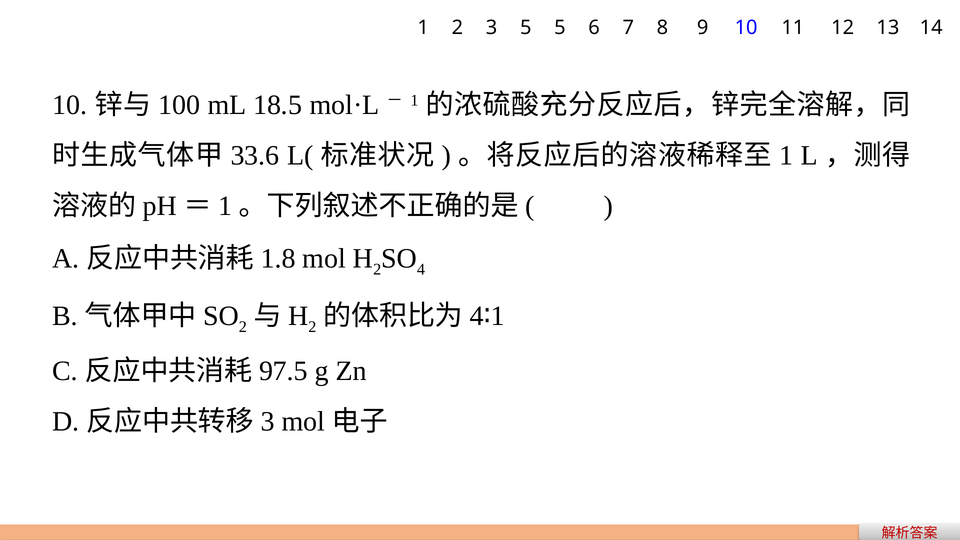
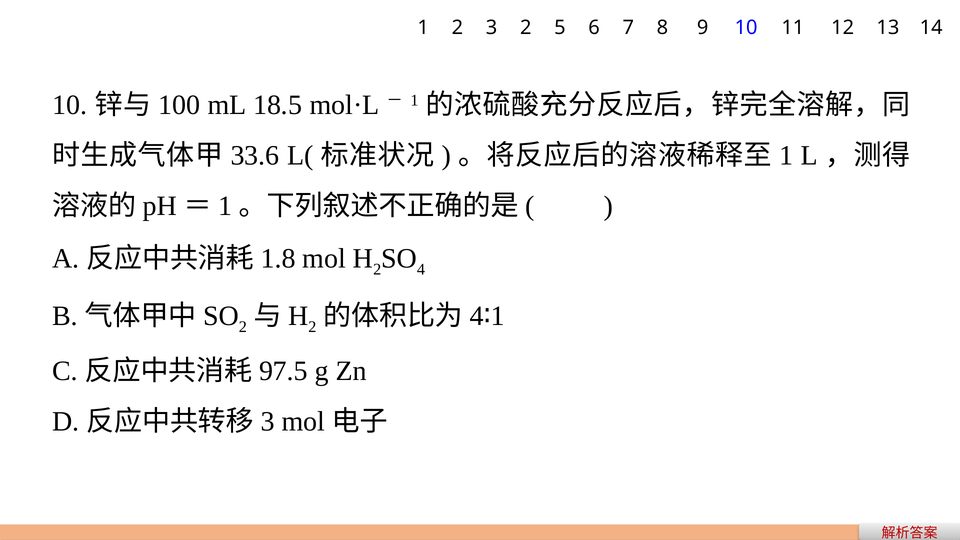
3 5: 5 -> 2 (526, 28)
